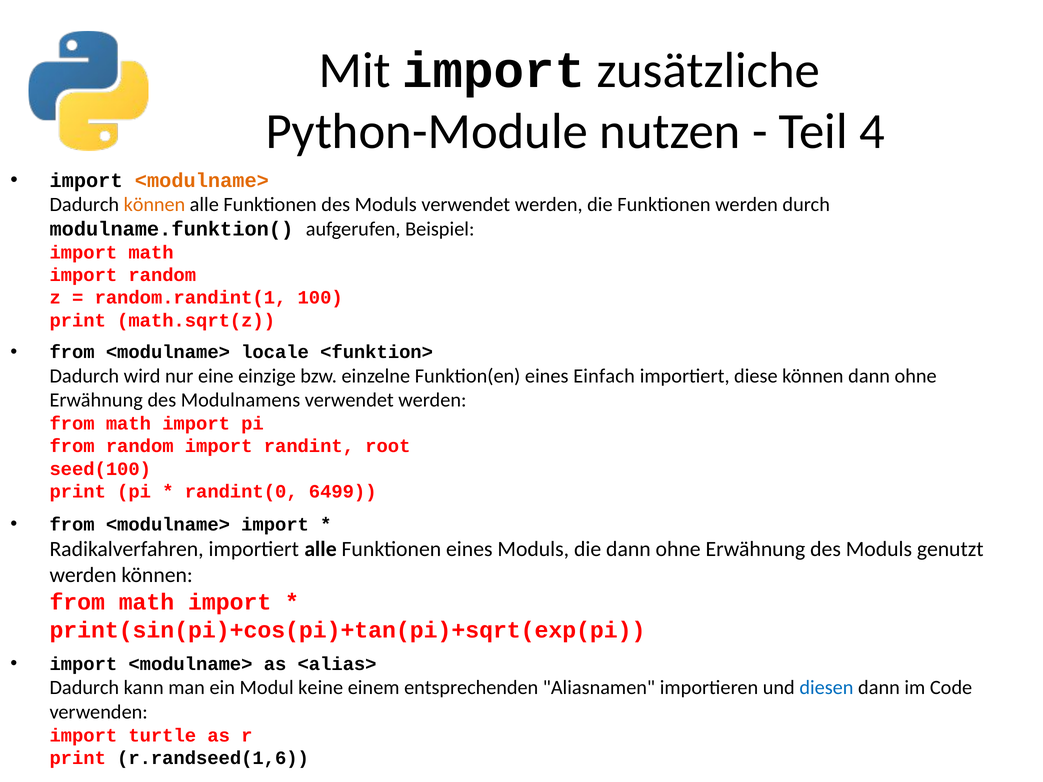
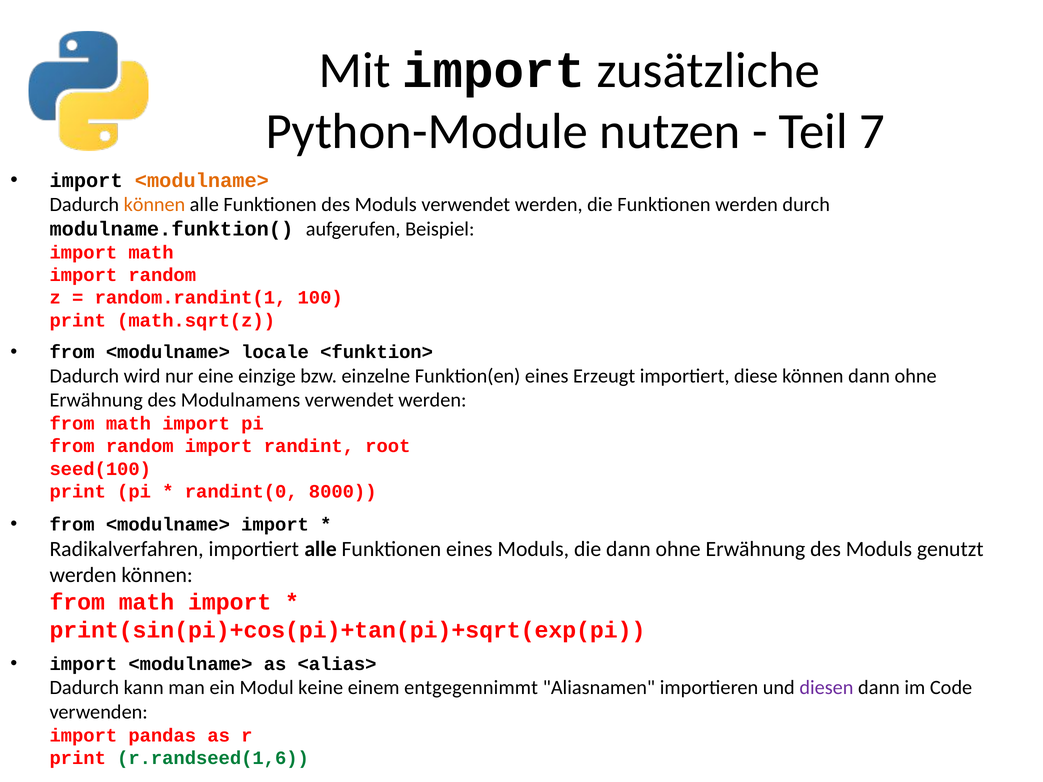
4: 4 -> 7 (872, 131)
Einfach: Einfach -> Erzeugt (604, 376)
6499: 6499 -> 8000 (343, 492)
entsprechenden: entsprechenden -> entgegennimmt (471, 688)
diesen colour: blue -> purple (826, 688)
turtle: turtle -> pandas (162, 736)
r.randseed(1,6 colour: black -> green (213, 758)
